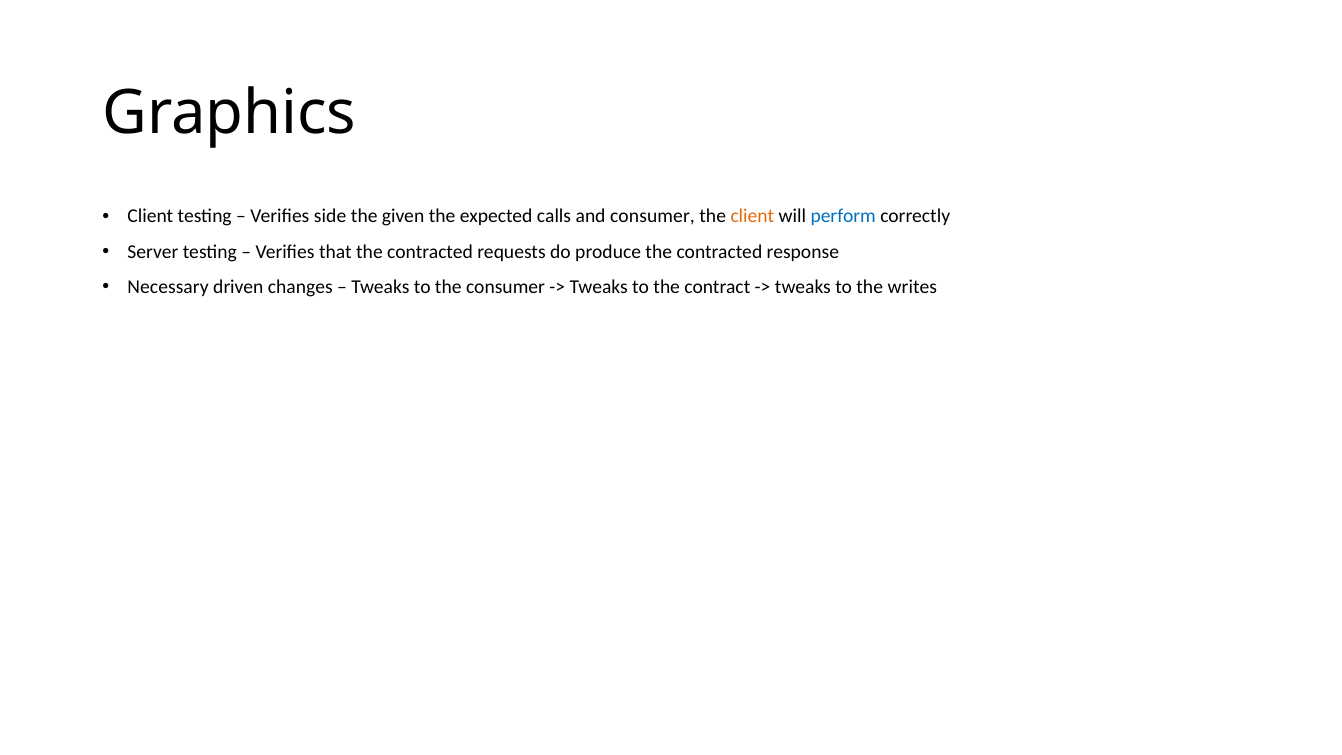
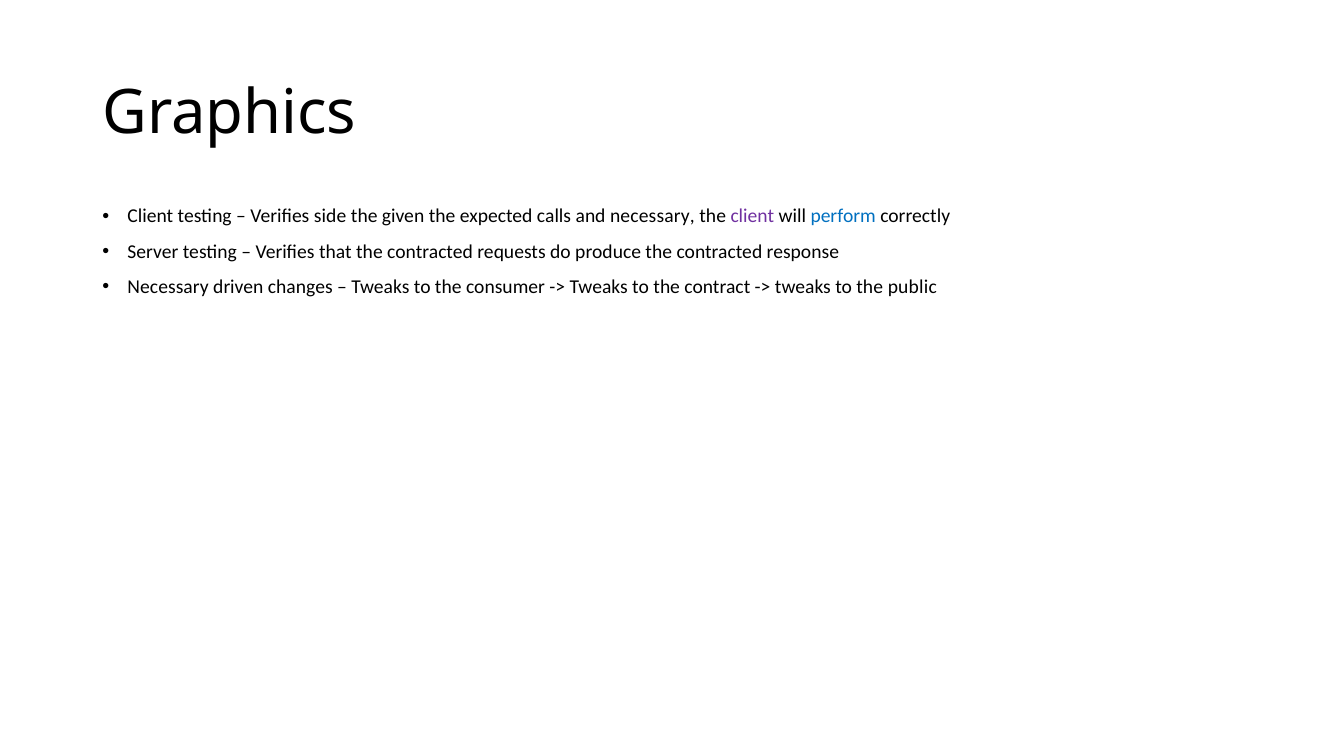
and consumer: consumer -> necessary (652, 216)
client colour: orange -> purple (752, 216)
writes: writes -> public (912, 287)
